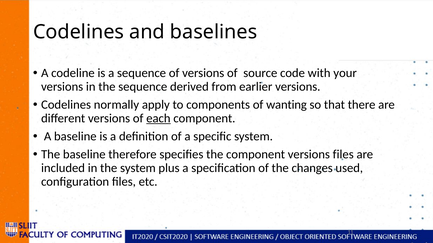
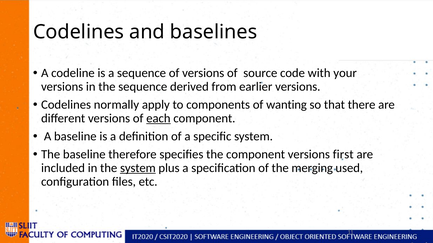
versions files: files -> first (343, 155)
system underline: none -> present (138, 168)
changes: changes -> merging (312, 168)
